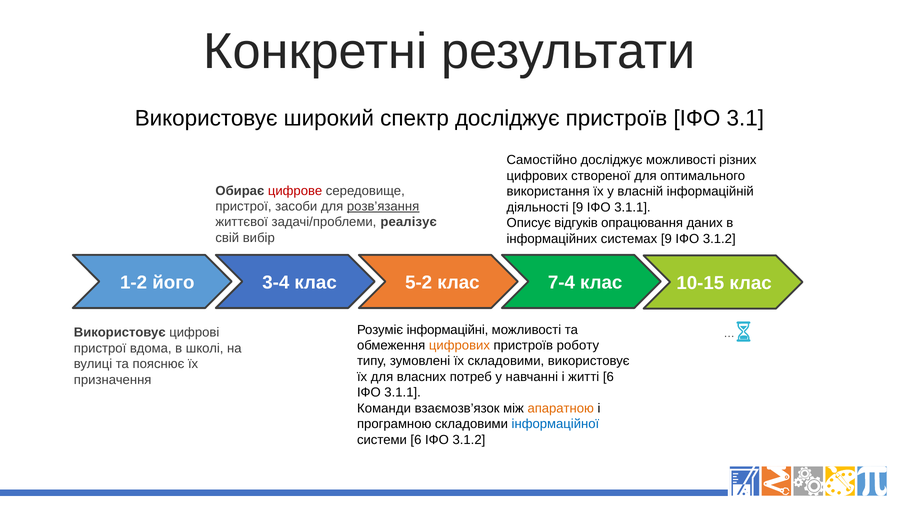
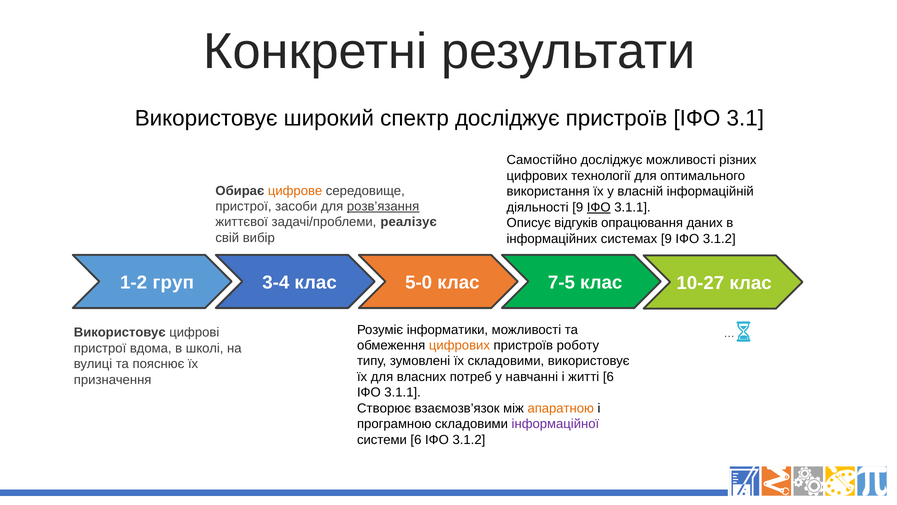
створеної: створеної -> технології (601, 176)
цифрове colour: red -> orange (295, 191)
ІФО underline: none -> present (599, 207)
його: його -> груп (173, 282)
5-2: 5-2 -> 5-0 (419, 282)
7-4: 7-4 -> 7-5 (561, 282)
10-15: 10-15 -> 10-27 (700, 283)
інформаційні: інформаційні -> інформатики (447, 329)
Команди: Команди -> Створює (384, 408)
інформаційної colour: blue -> purple (555, 424)
